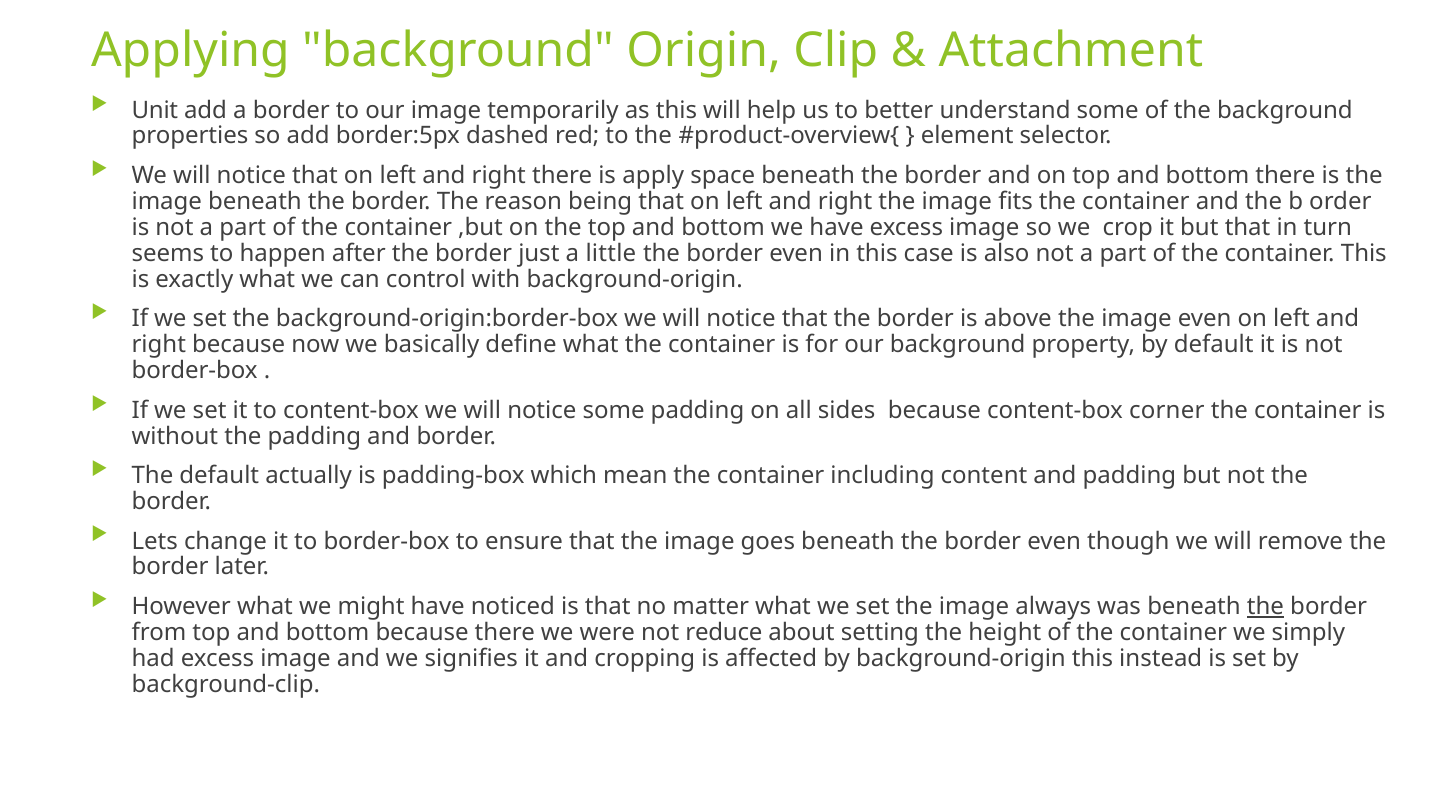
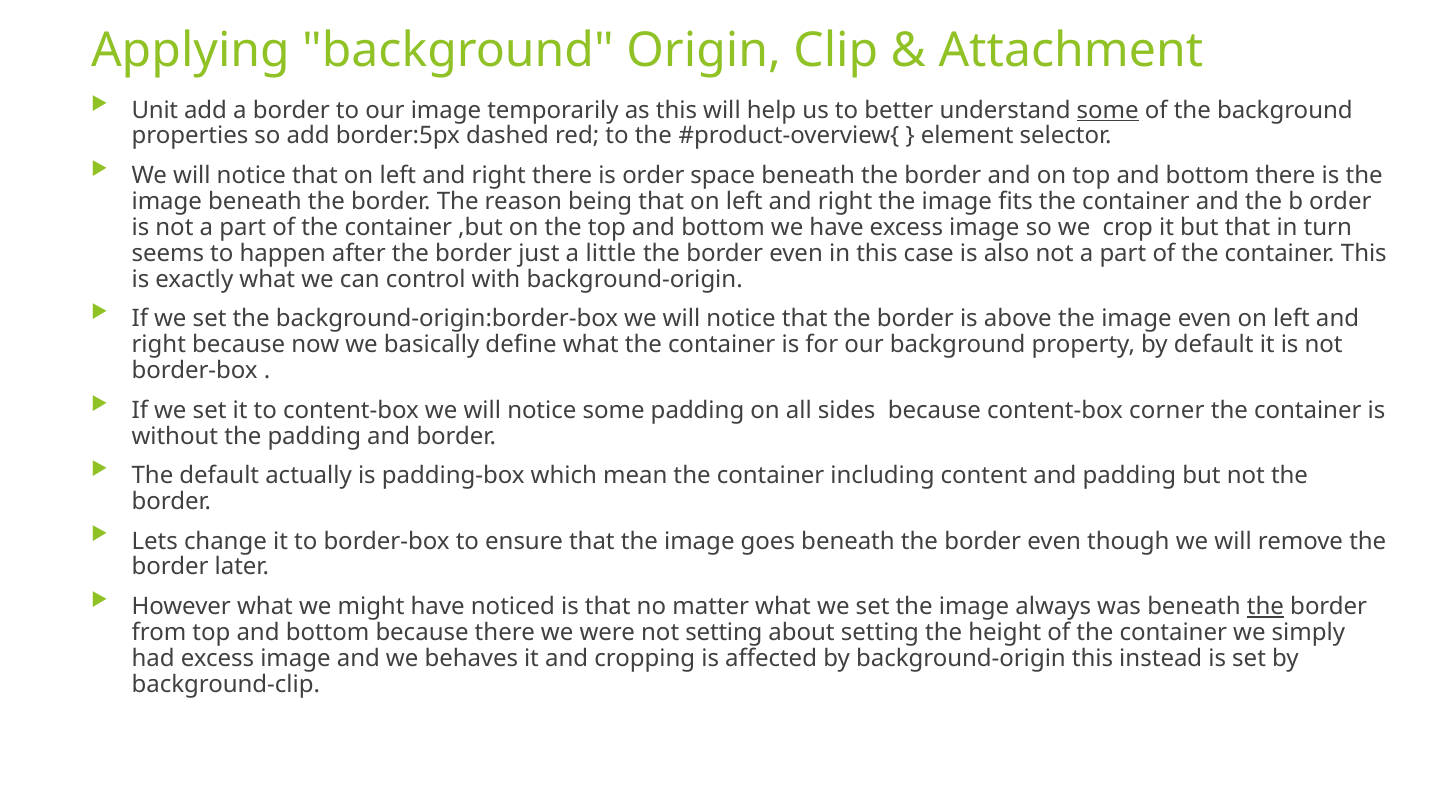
some underline: none -> present (1108, 110)
is apply: apply -> order (653, 176)
not reduce: reduce -> setting (724, 633)
signifies: signifies -> behaves (471, 659)
